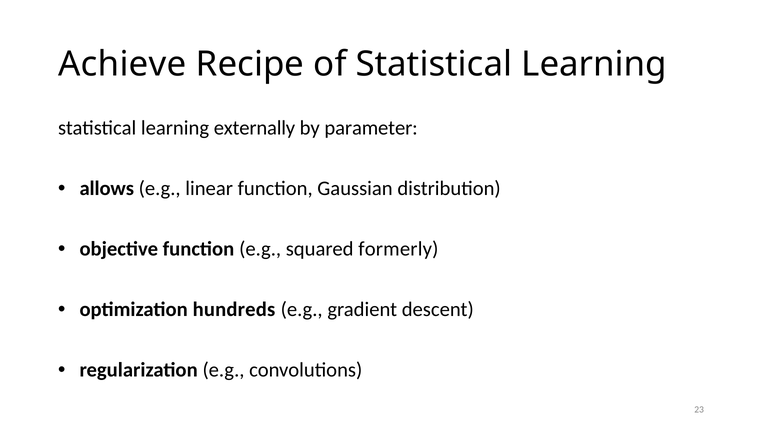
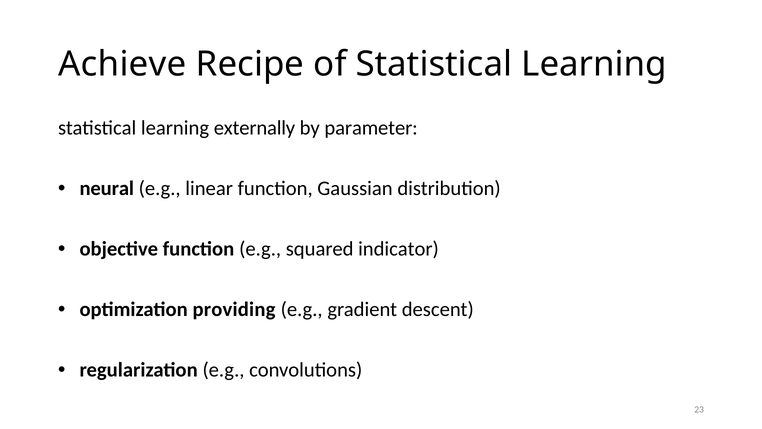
allows: allows -> neural (107, 188)
formerly: formerly -> indicator (398, 249)
hundreds: hundreds -> providing (234, 309)
